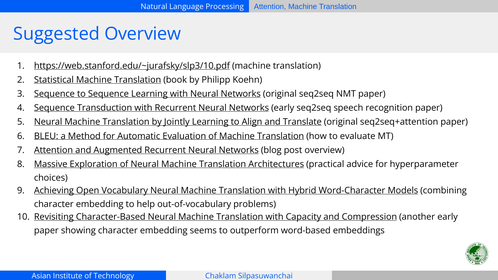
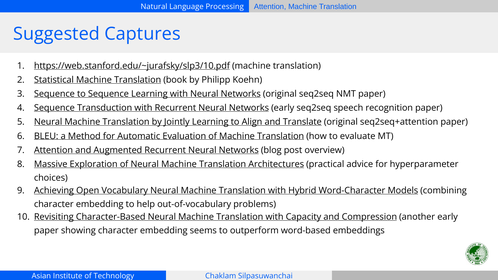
Suggested Overview: Overview -> Captures (143, 34)
